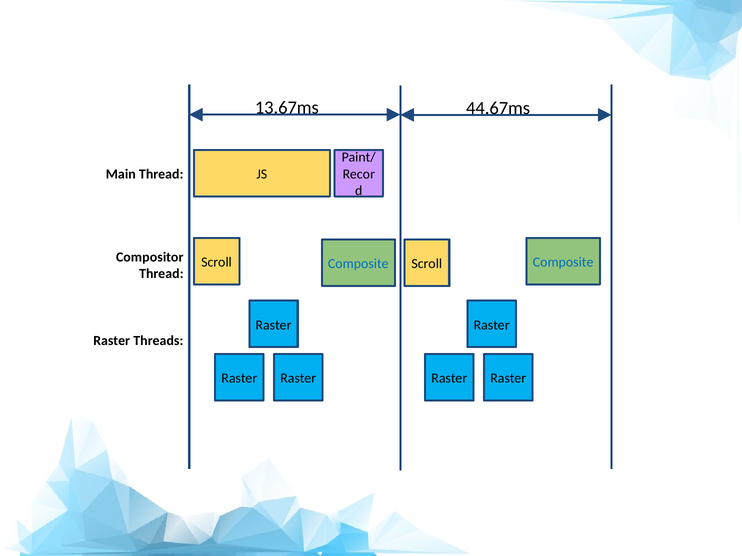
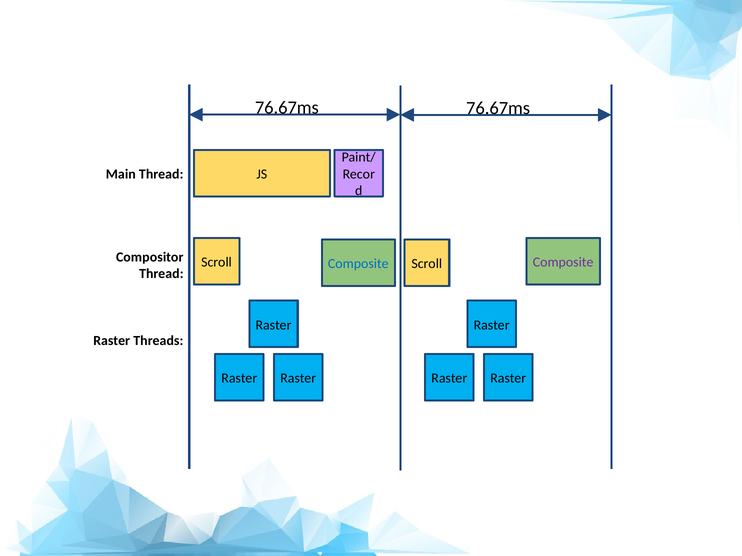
13.67ms: 13.67ms -> 76.67ms (287, 108)
44.67ms: 44.67ms -> 76.67ms (498, 108)
Composite colour: blue -> purple (563, 262)
